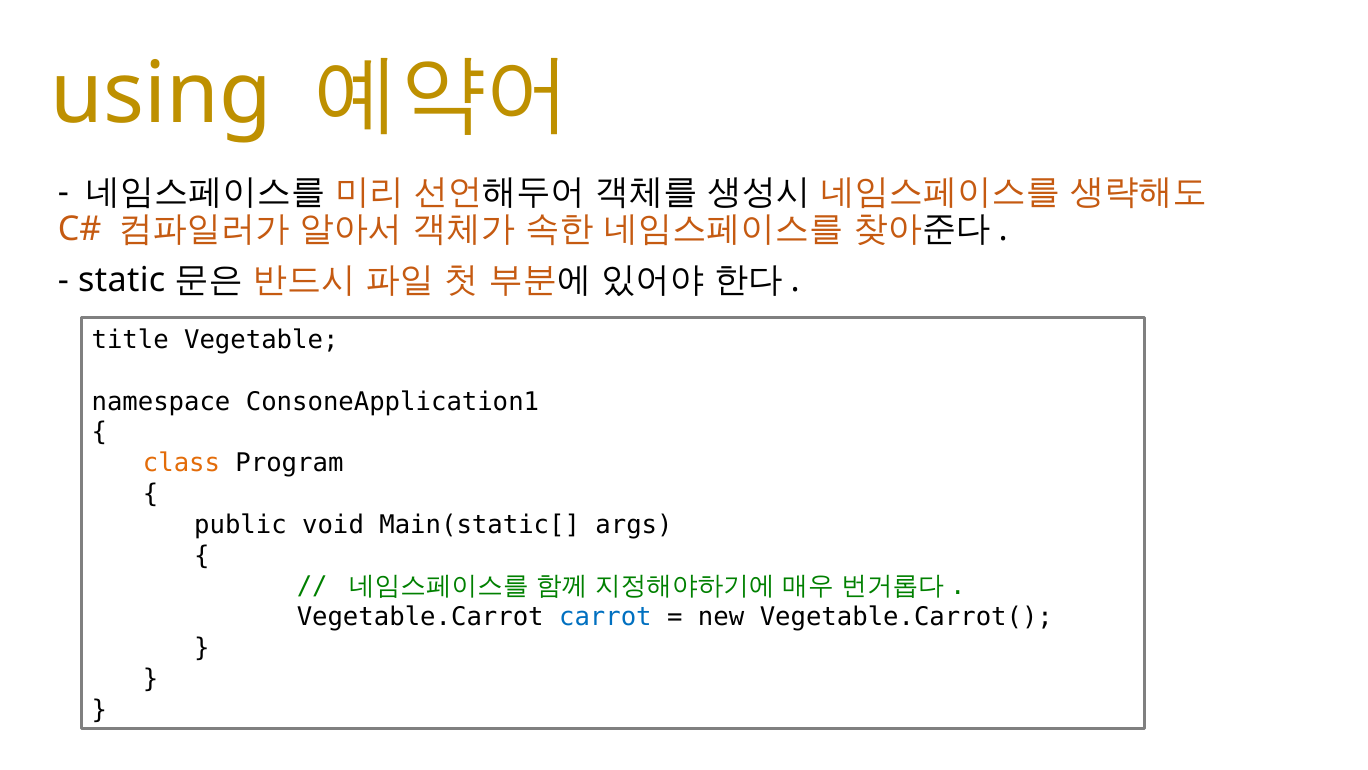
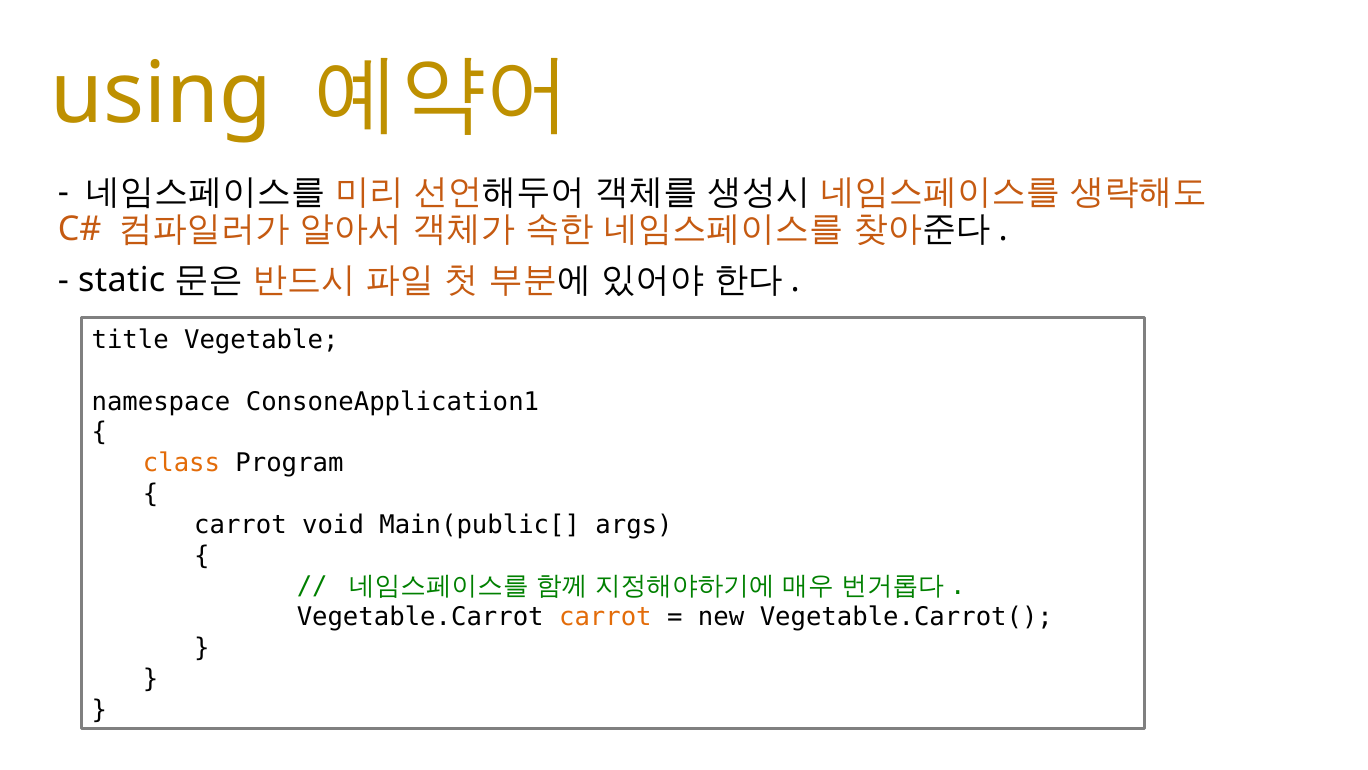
public: public -> carrot (240, 525)
Main(static[: Main(static[ -> Main(public[ (480, 525)
carrot colour: blue -> orange (605, 617)
